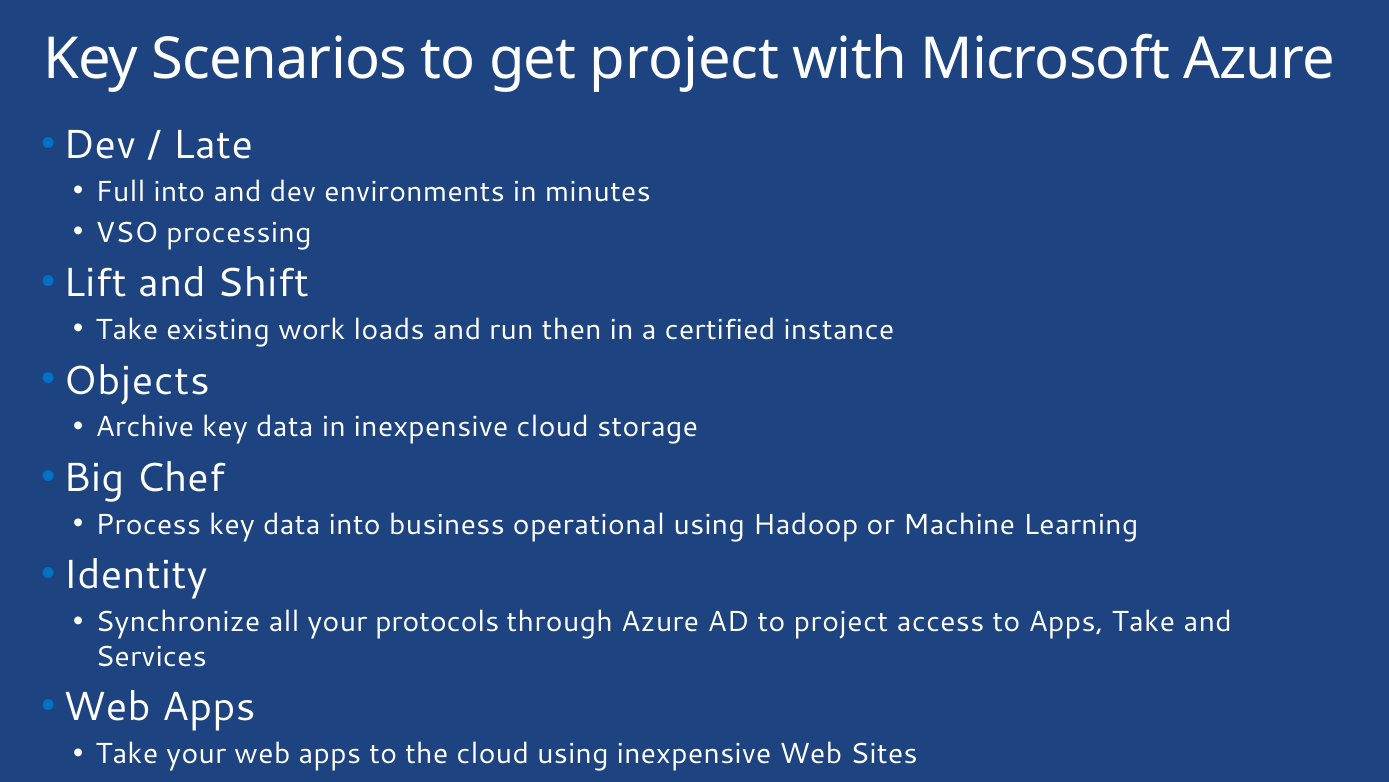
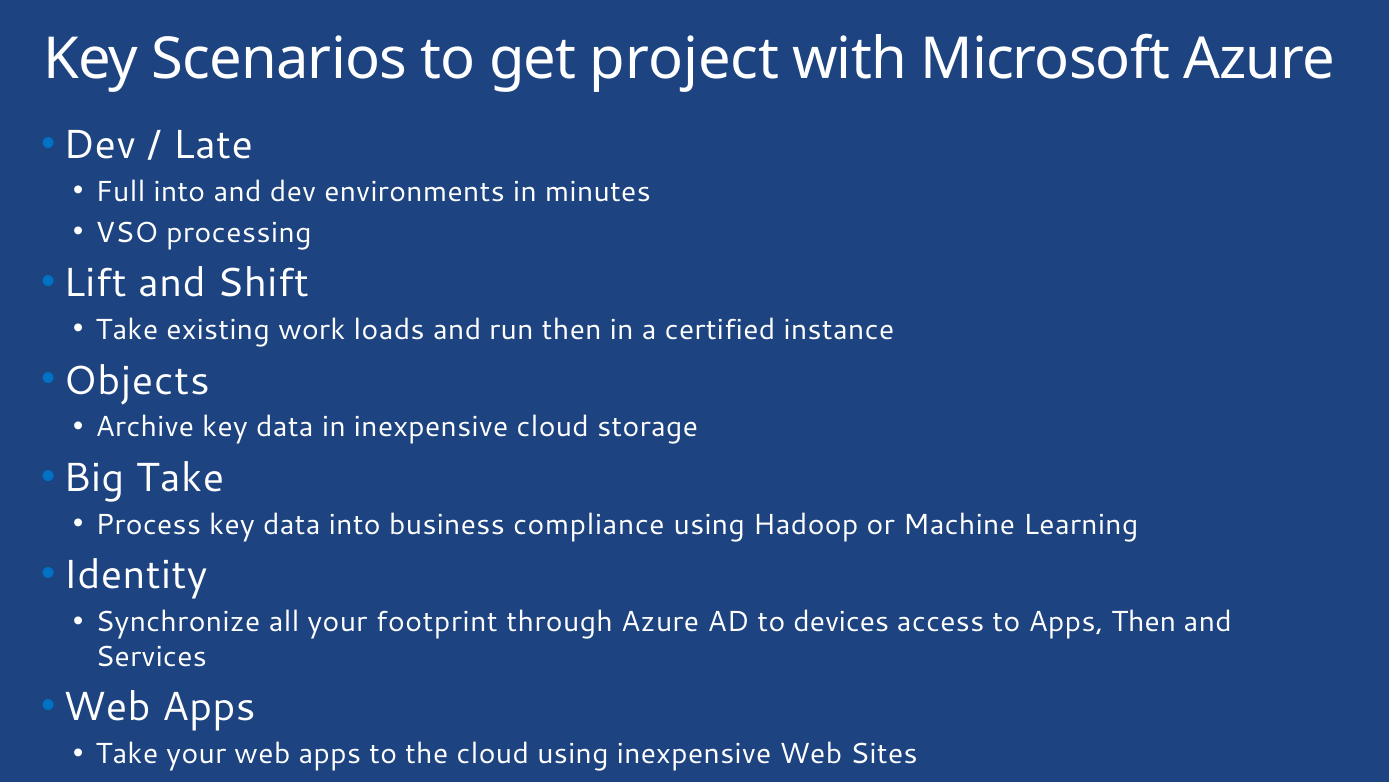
Big Chef: Chef -> Take (180, 478)
operational: operational -> compliance (589, 524)
protocols: protocols -> footprint (437, 622)
to project: project -> devices (841, 622)
Apps Take: Take -> Then (1144, 622)
